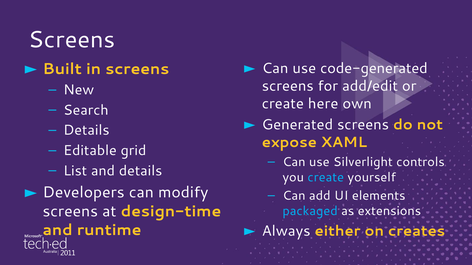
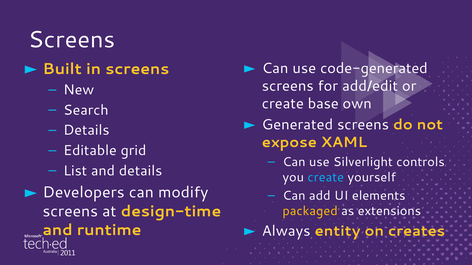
here: here -> base (323, 104)
packaged colour: light blue -> yellow (310, 211)
either: either -> entity (338, 232)
